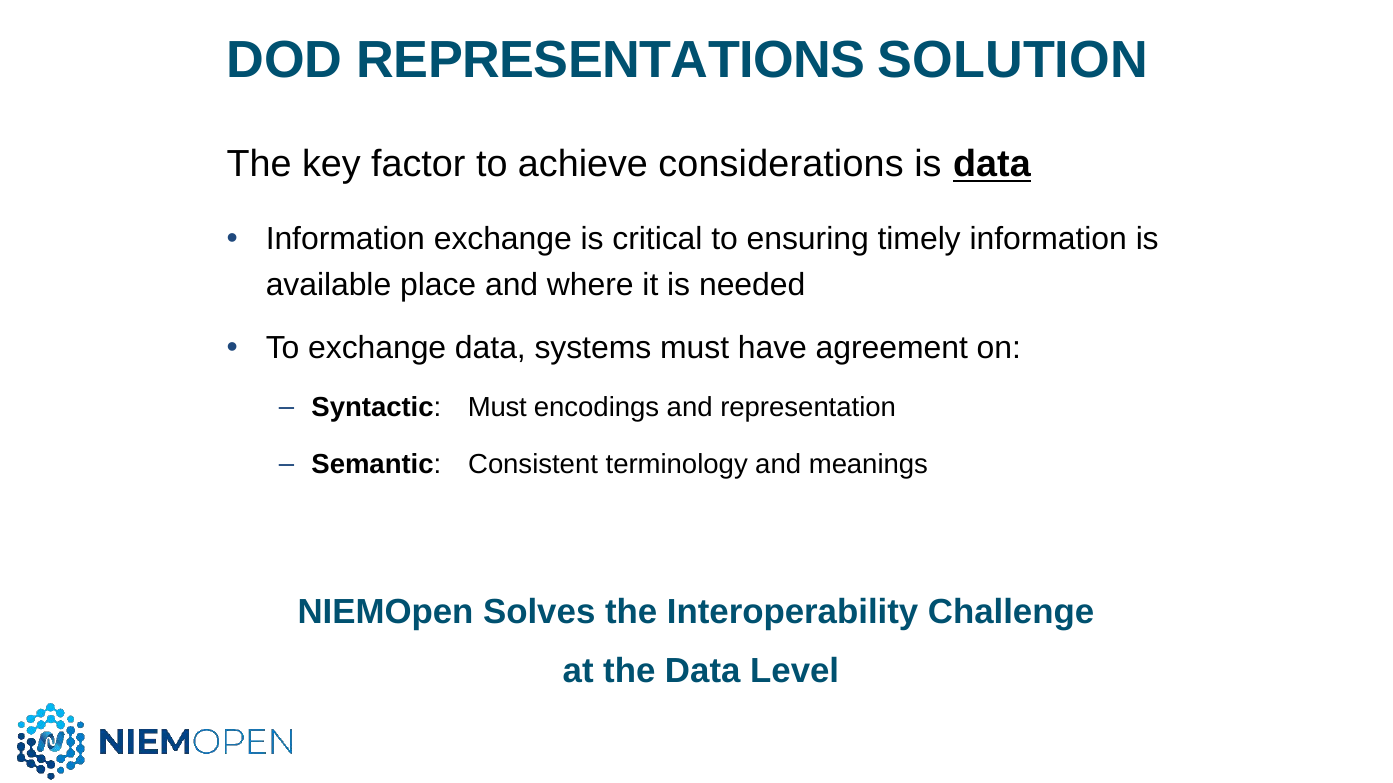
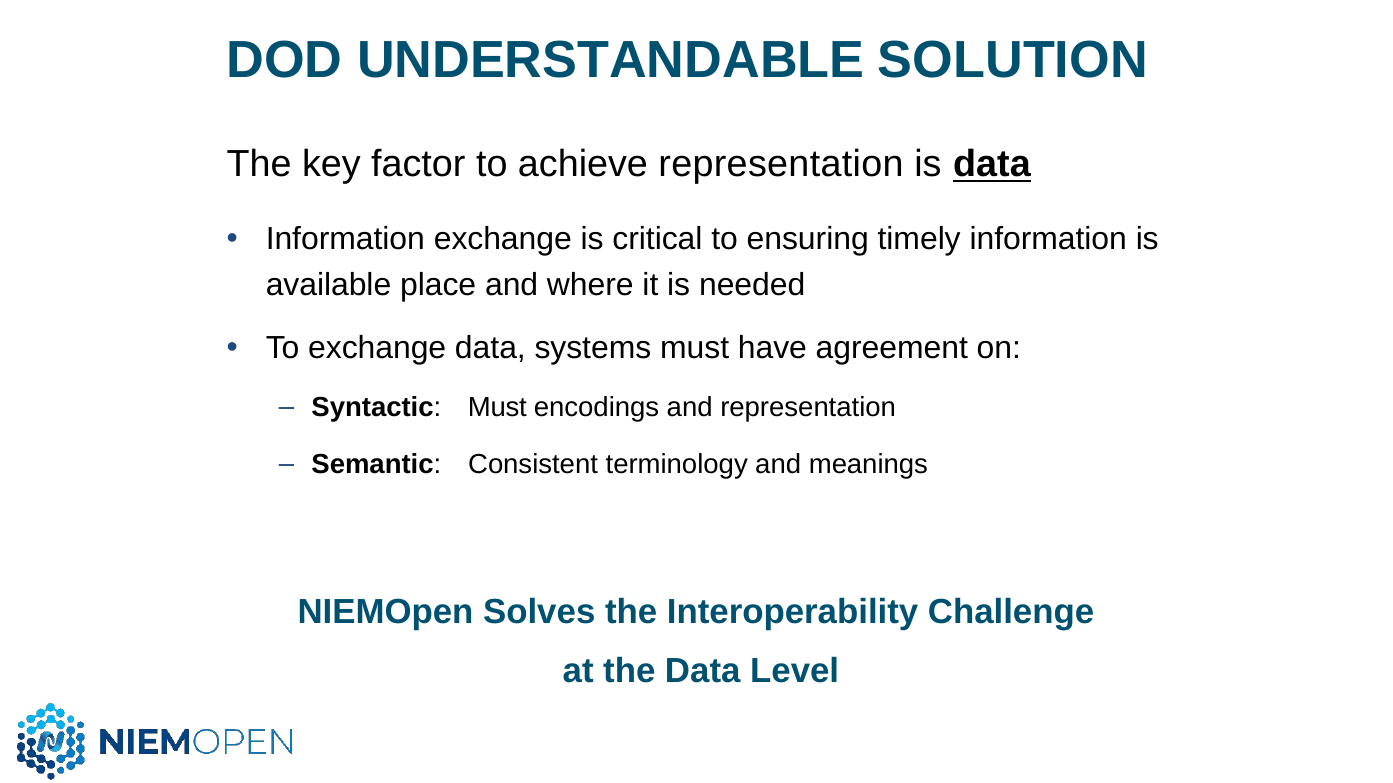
REPRESENTATIONS: REPRESENTATIONS -> UNDERSTANDABLE (611, 60)
achieve considerations: considerations -> representation (781, 164)
